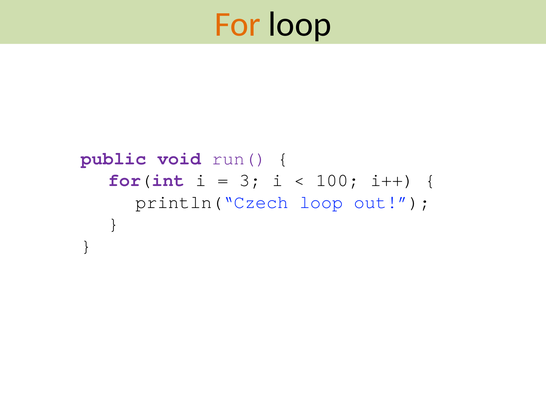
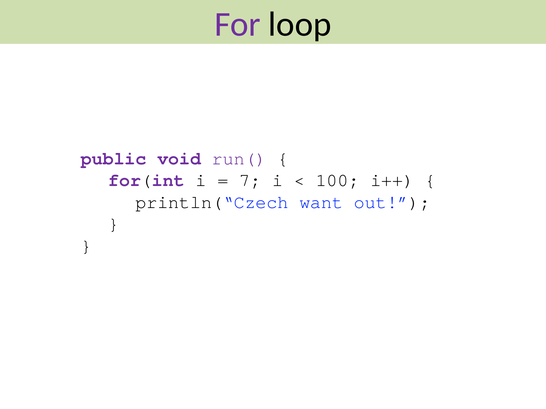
For colour: orange -> purple (238, 24)
3: 3 -> 7 (250, 181)
println(“Czech loop: loop -> want (321, 202)
